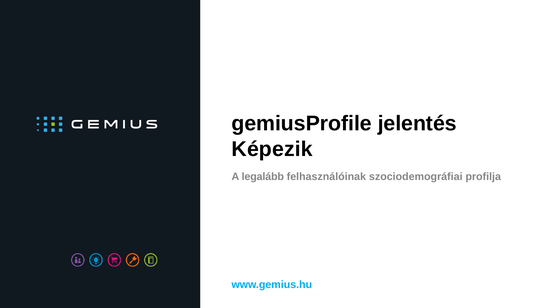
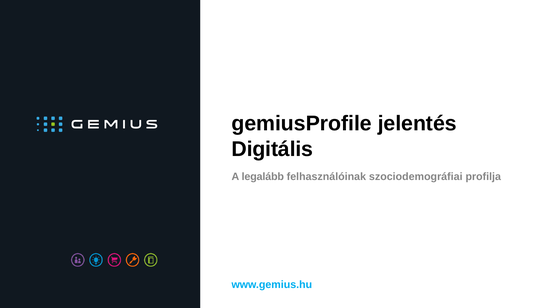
Képezik: Képezik -> Digitális (272, 149)
